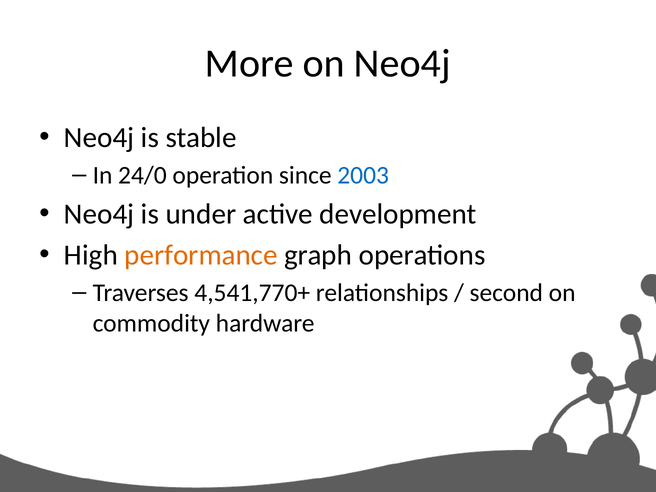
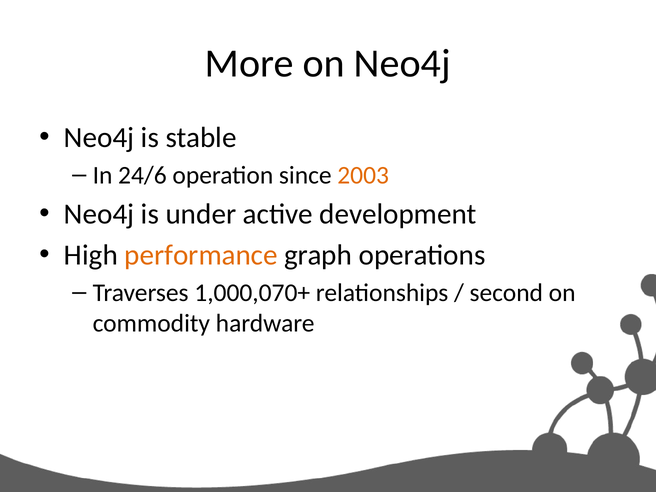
24/0: 24/0 -> 24/6 (142, 175)
2003 colour: blue -> orange (363, 175)
4,541,770+: 4,541,770+ -> 1,000,070+ (252, 293)
